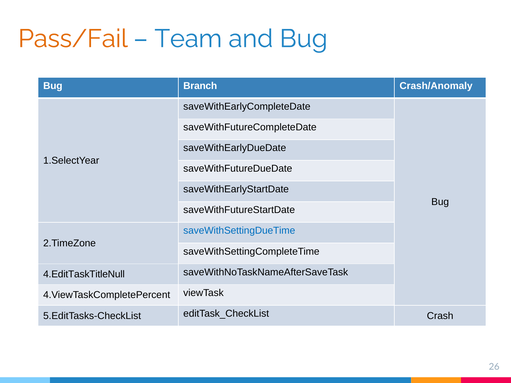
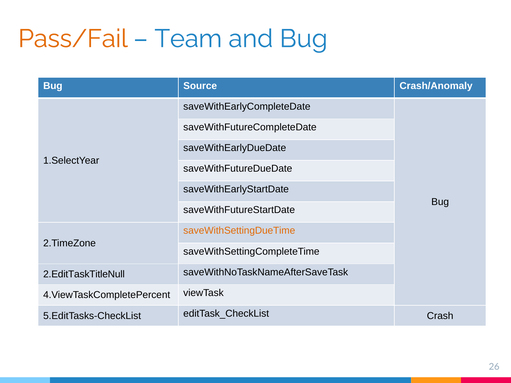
Branch: Branch -> Source (200, 86)
saveWithSettingDueTime colour: blue -> orange (239, 231)
4.EditTaskTitleNull: 4.EditTaskTitleNull -> 2.EditTaskTitleNull (84, 275)
